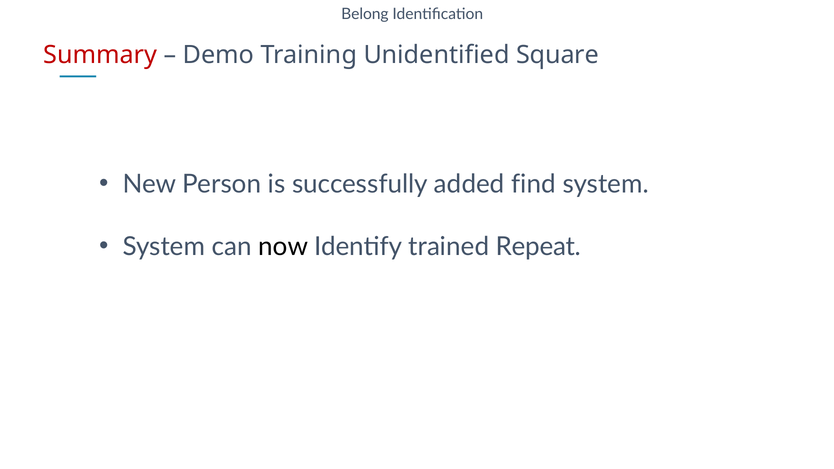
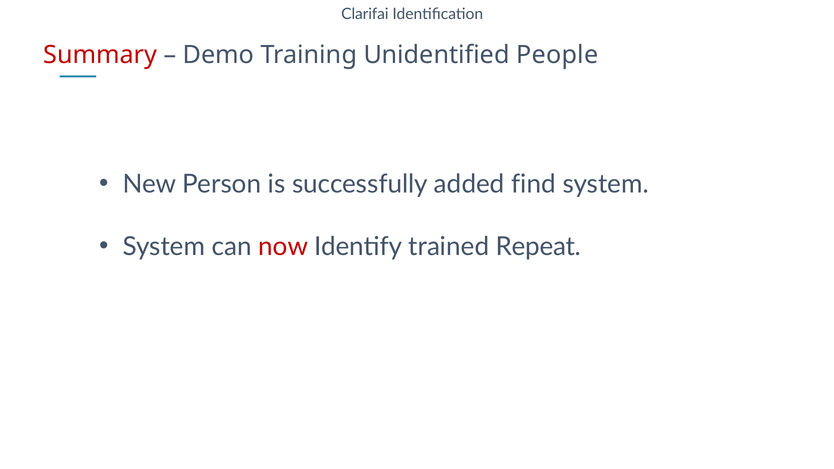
Belong: Belong -> Clarifai (365, 14)
Square: Square -> People (557, 55)
now colour: black -> red (283, 247)
